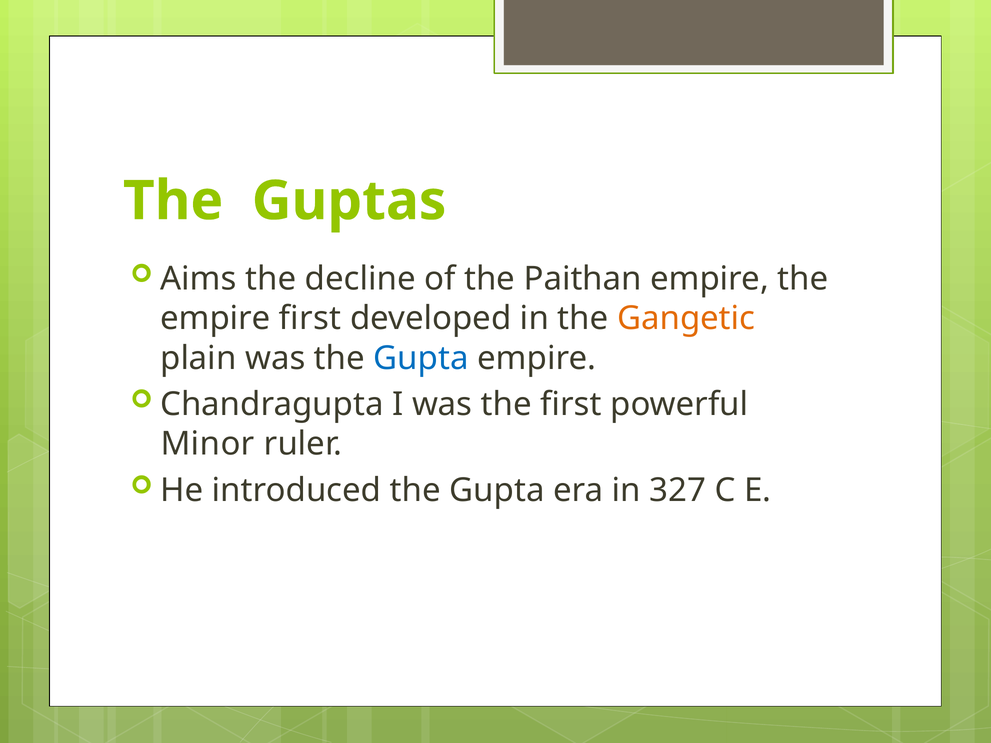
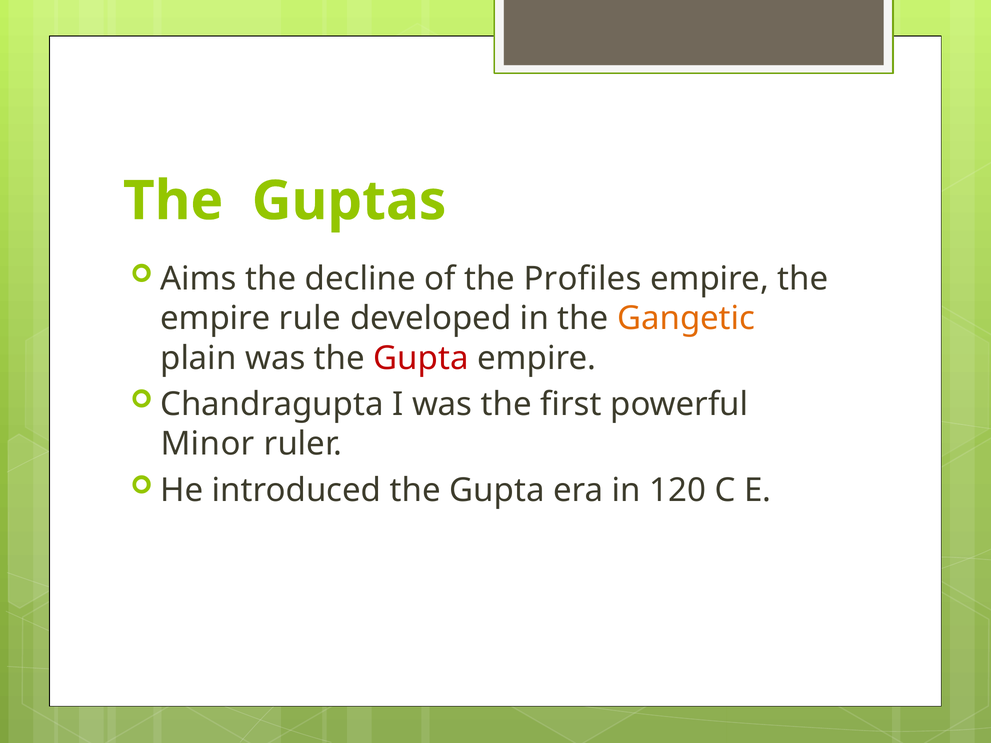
Paithan: Paithan -> Profiles (583, 279)
empire first: first -> rule (310, 319)
Gupta colour: blue -> red (421, 358)
327: 327 -> 120 (678, 490)
